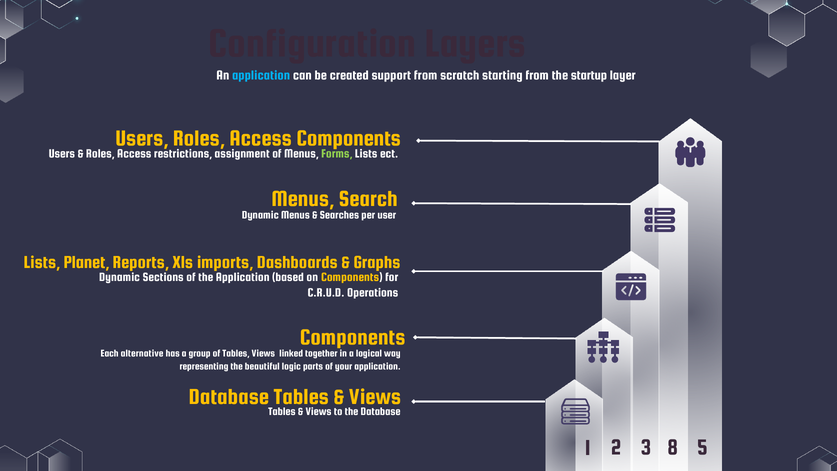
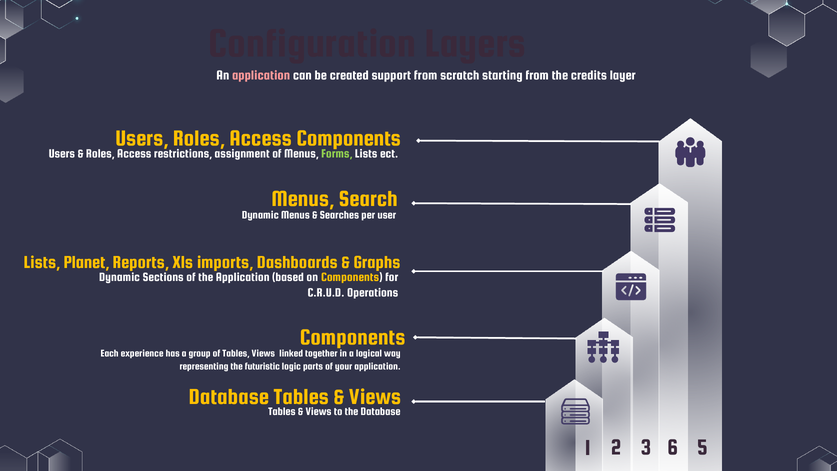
application colour: light blue -> pink (261, 75)
startup: startup -> credits (589, 75)
alternative: alternative -> experience (142, 353)
beautiful: beautiful -> futuristic (262, 366)
8: 8 -> 6 (673, 447)
